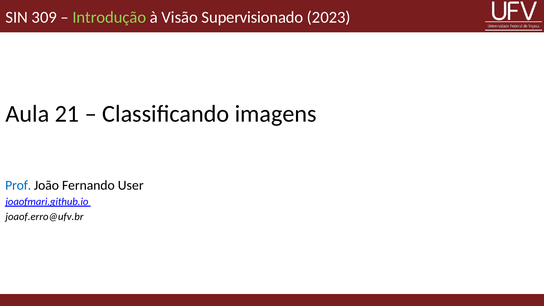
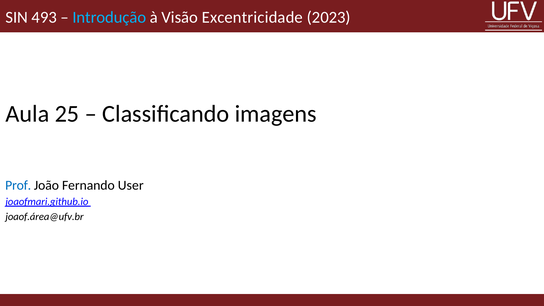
309: 309 -> 493 (44, 17)
Introdução colour: light green -> light blue (109, 17)
Supervisionado: Supervisionado -> Excentricidade (252, 17)
21: 21 -> 25 (67, 114)
joaof.erro@ufv.br: joaof.erro@ufv.br -> joaof.área@ufv.br (45, 217)
